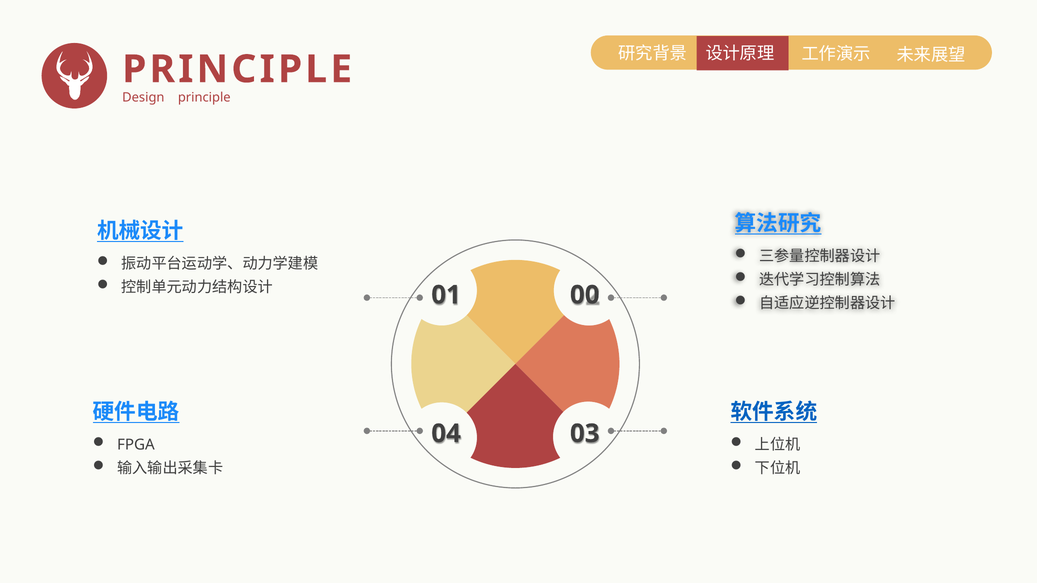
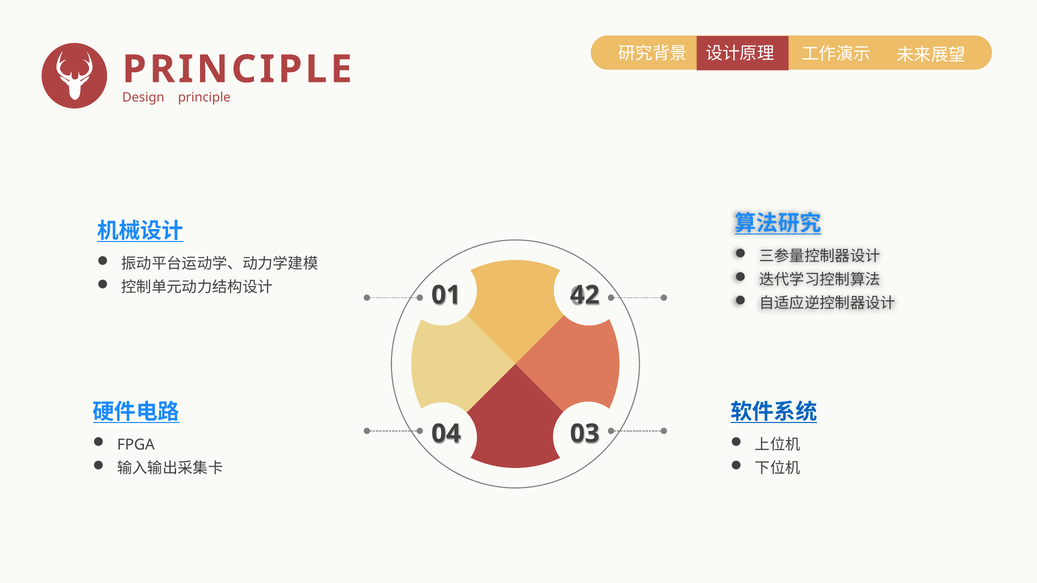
00: 00 -> 42 (585, 295)
